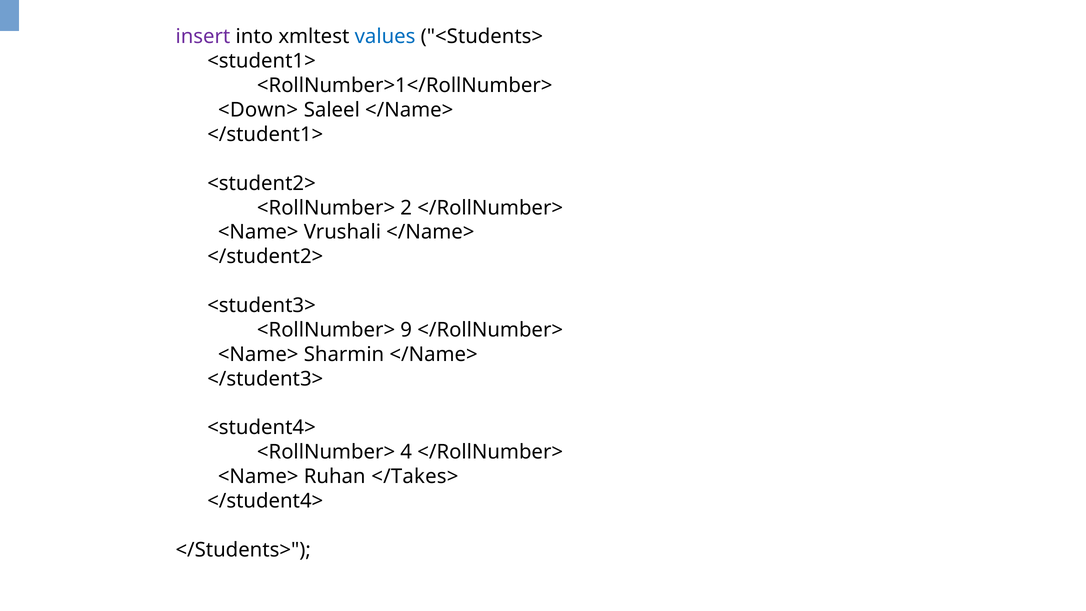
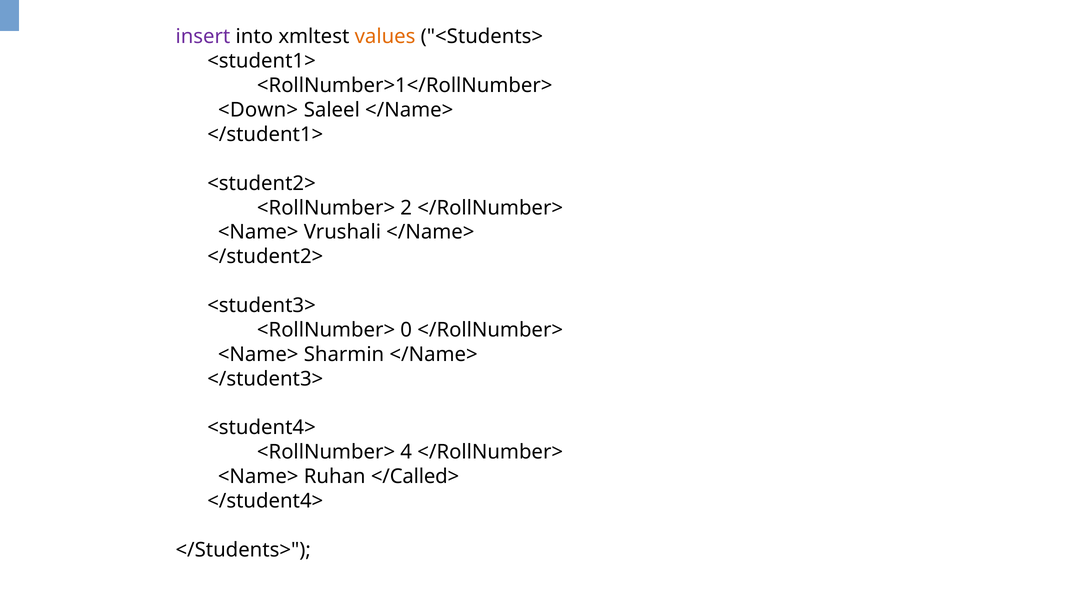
values colour: blue -> orange (385, 37)
9: 9 -> 0 (406, 330)
</Takes>: </Takes> -> </Called> (415, 477)
